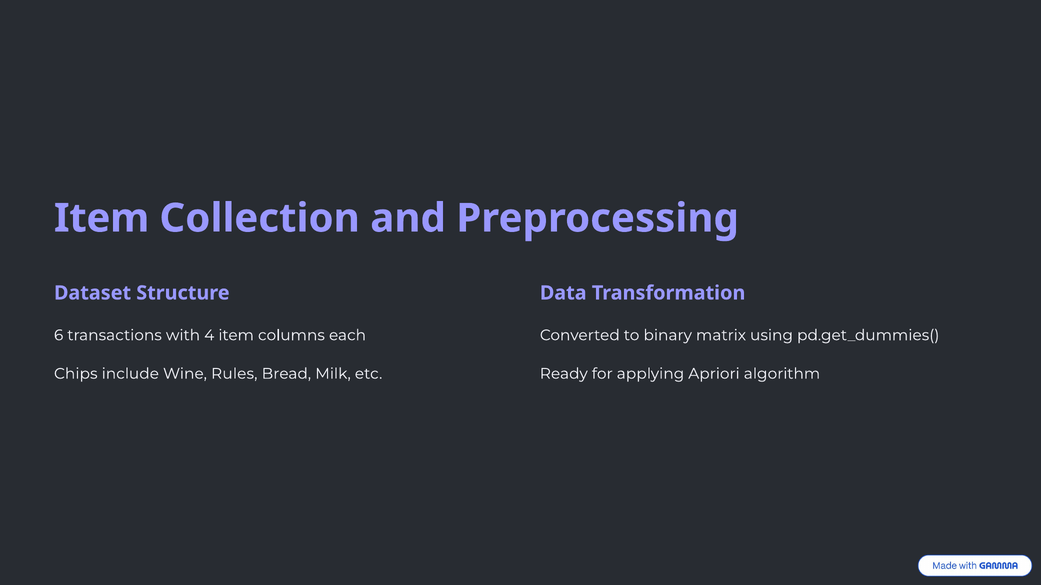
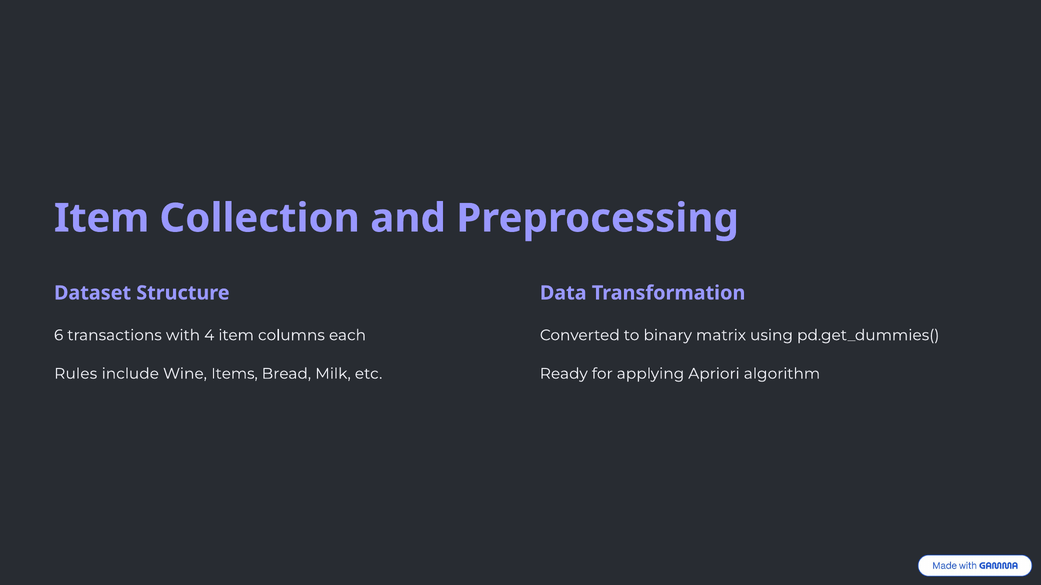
Chips: Chips -> Rules (76, 374)
Rules: Rules -> Items (234, 374)
